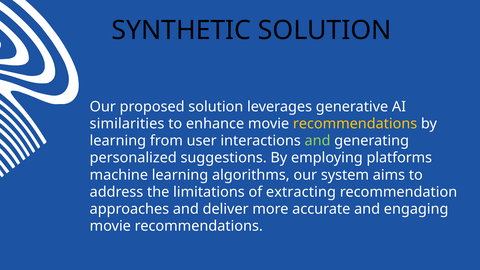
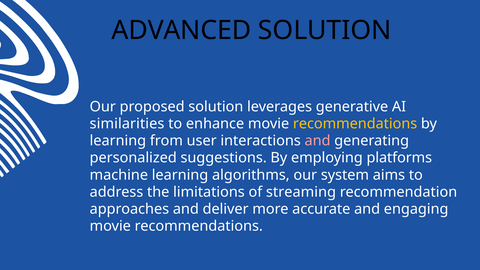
SYNTHETIC: SYNTHETIC -> ADVANCED (181, 30)
and colour: light green -> pink (318, 141)
extracting: extracting -> streaming (301, 192)
